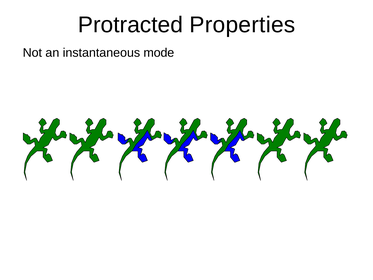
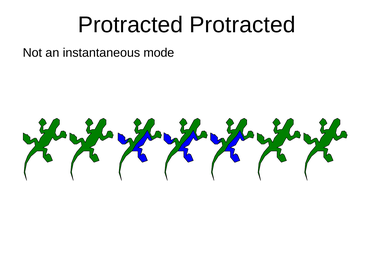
Protracted Properties: Properties -> Protracted (242, 25)
